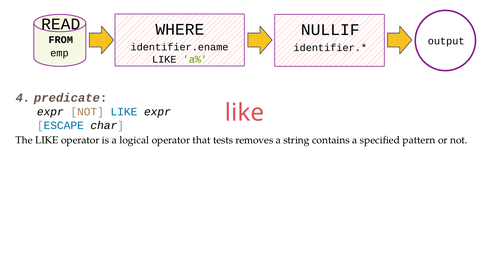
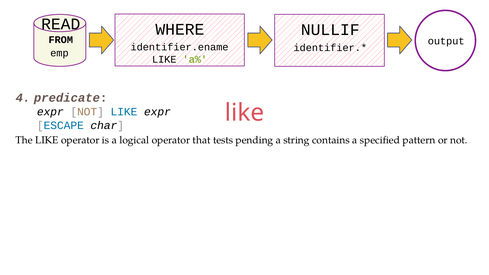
removes: removes -> pending (254, 140)
